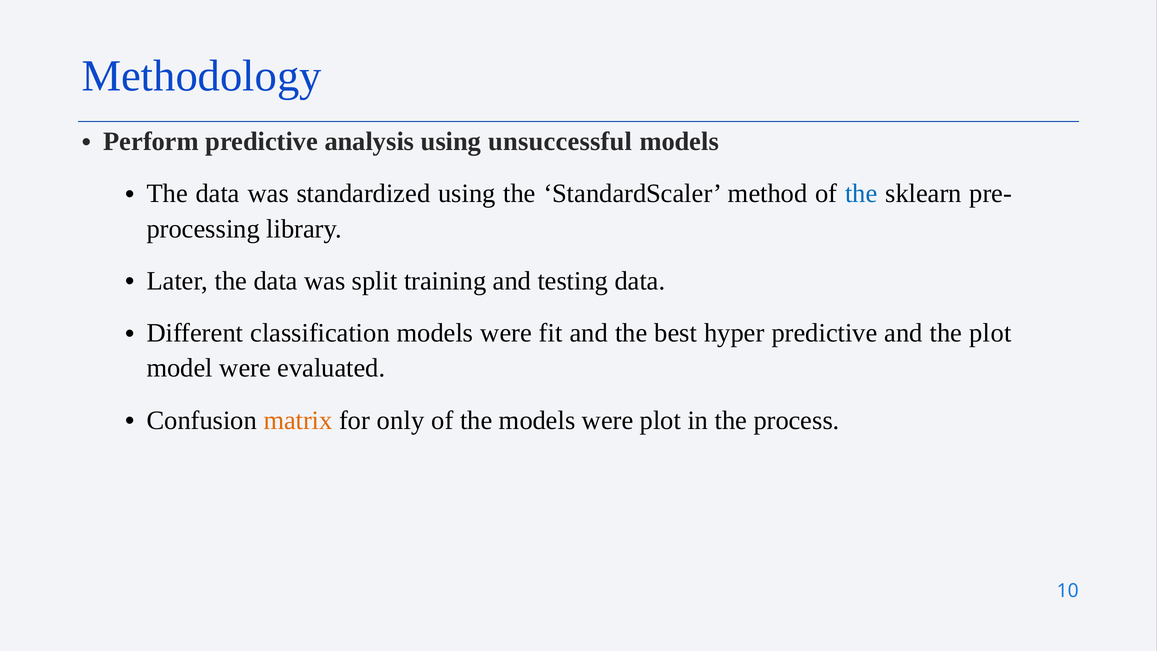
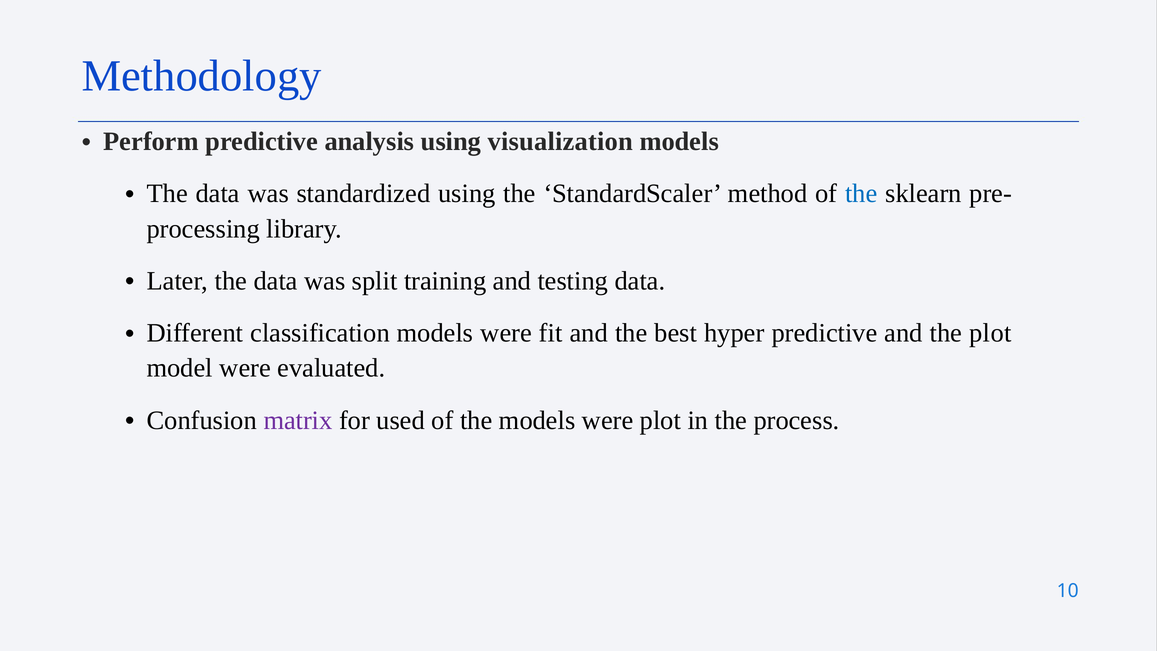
unsuccessful: unsuccessful -> visualization (560, 142)
matrix colour: orange -> purple (298, 420)
only: only -> used (401, 420)
